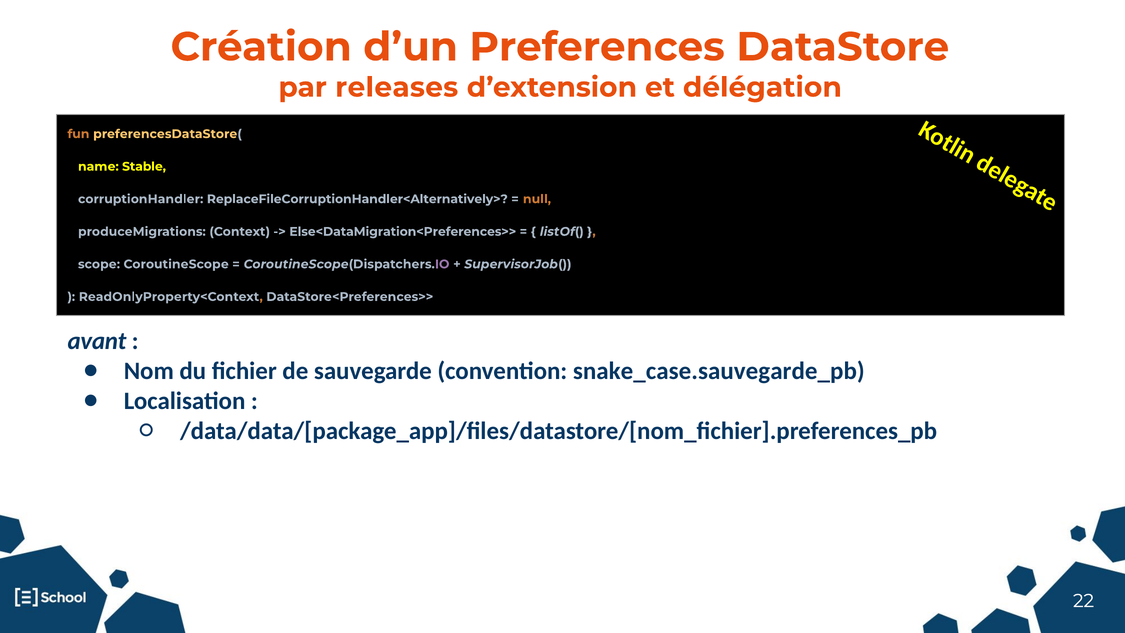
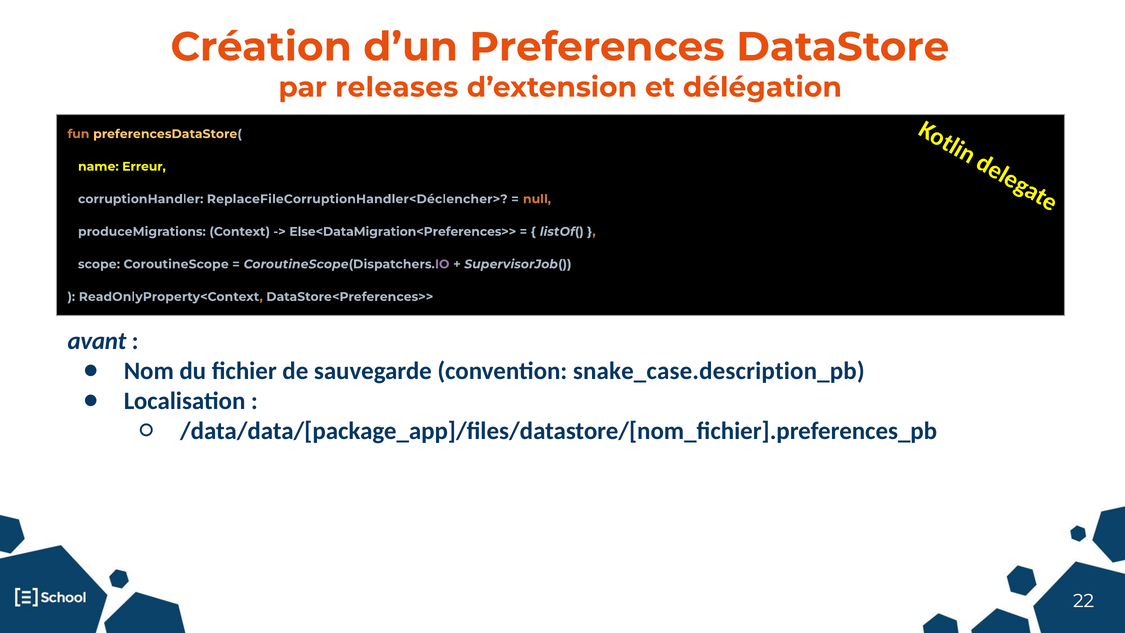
Stable: Stable -> Erreur (144, 166)
ReplaceFileCorruptionHandler<Alternatively>: ReplaceFileCorruptionHandler<Alternatively> -> ReplaceFileCorruptionHandler<Déclencher> (357, 199)
snake_case.sauvegarde_pb: snake_case.sauvegarde_pb -> snake_case.description_pb (719, 371)
